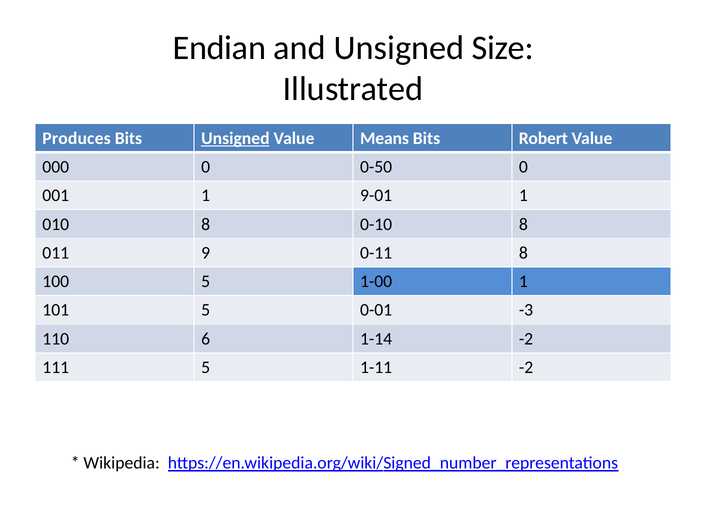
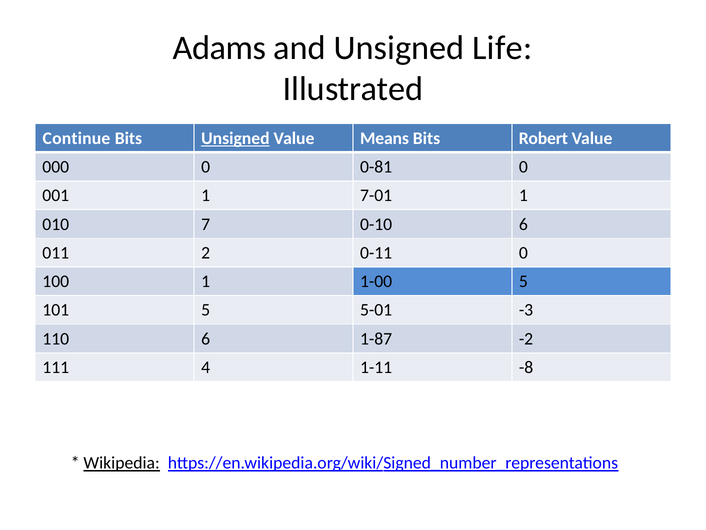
Endian: Endian -> Adams (219, 48)
Size: Size -> Life (502, 48)
Produces: Produces -> Continue (76, 138)
0-50: 0-50 -> 0-81 (376, 167)
9-01: 9-01 -> 7-01 (376, 195)
010 8: 8 -> 7 (206, 224)
0-10 8: 8 -> 6 (523, 224)
9: 9 -> 2 (206, 253)
0-11 8: 8 -> 0 (523, 253)
100 5: 5 -> 1 (206, 281)
1-00 1: 1 -> 5 (523, 281)
0-01: 0-01 -> 5-01 (376, 310)
1-14: 1-14 -> 1-87 (376, 338)
111 5: 5 -> 4 (206, 367)
1-11 -2: -2 -> -8 (526, 367)
Wikipedia underline: none -> present (122, 463)
